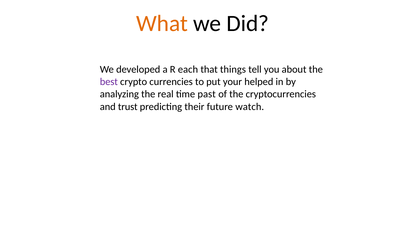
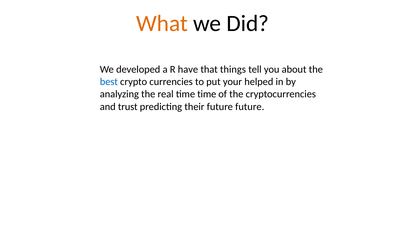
each: each -> have (188, 69)
best colour: purple -> blue (109, 82)
time past: past -> time (207, 94)
future watch: watch -> future (250, 107)
